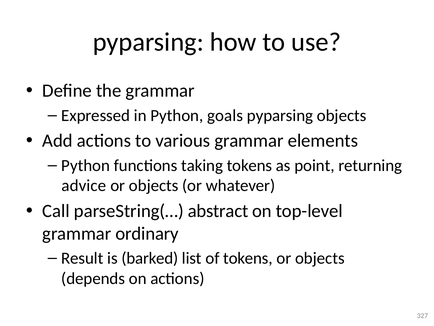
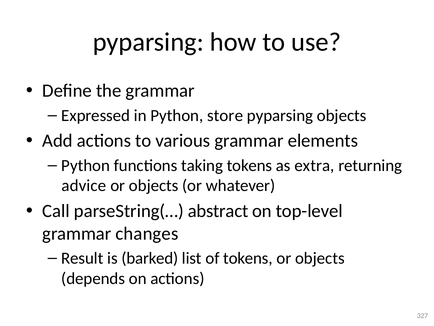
goals: goals -> store (225, 115)
point: point -> extra (314, 165)
ordinary: ordinary -> changes (147, 233)
